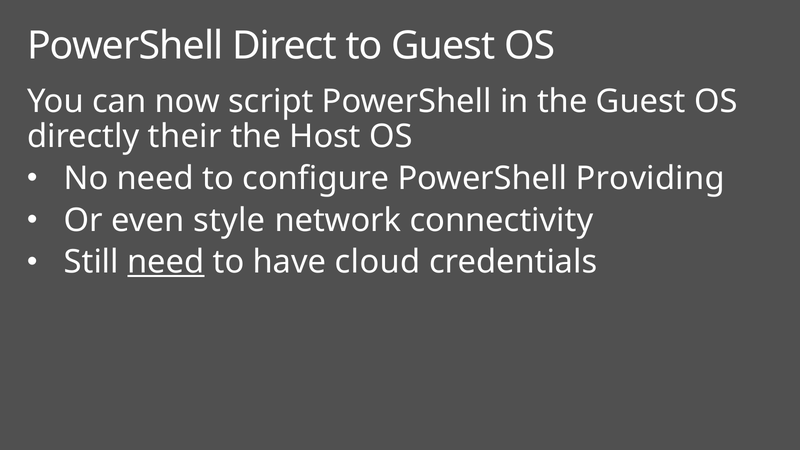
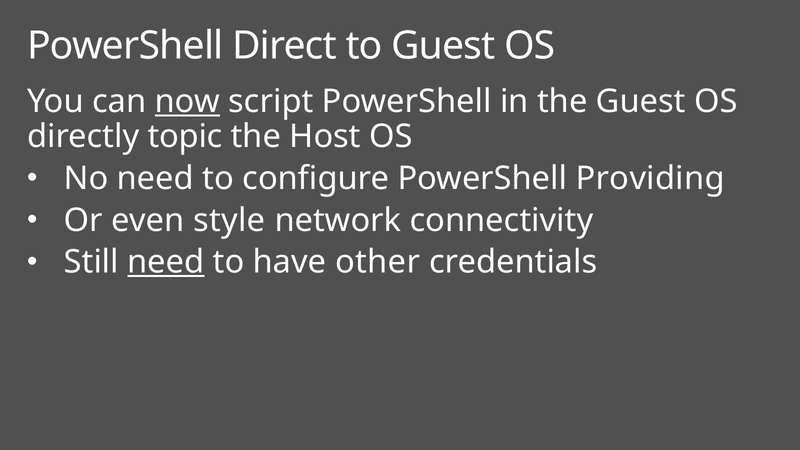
now underline: none -> present (188, 101)
their: their -> topic (185, 137)
cloud: cloud -> other (378, 262)
